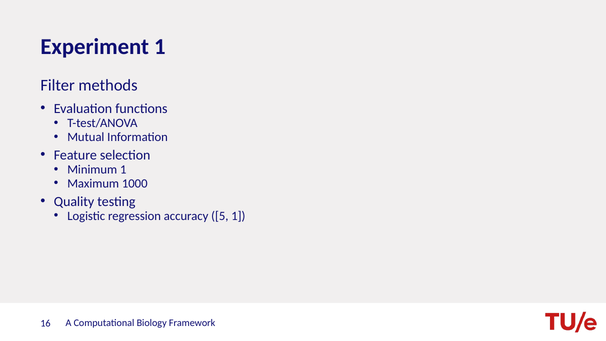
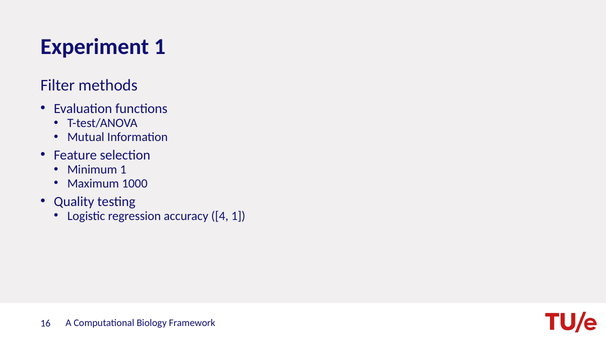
5: 5 -> 4 (220, 216)
